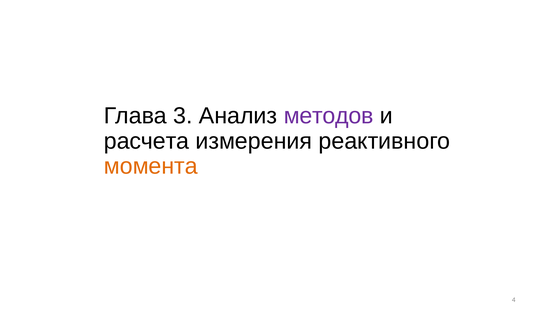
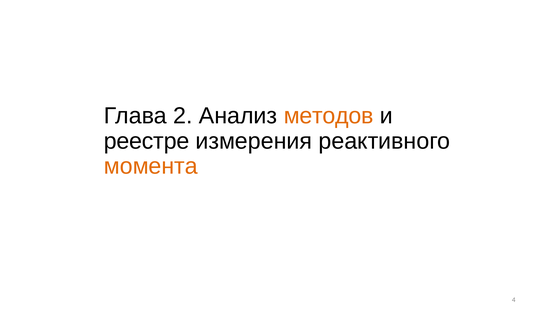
3: 3 -> 2 (183, 116)
методов colour: purple -> orange (329, 116)
расчета: расчета -> реестре (147, 141)
